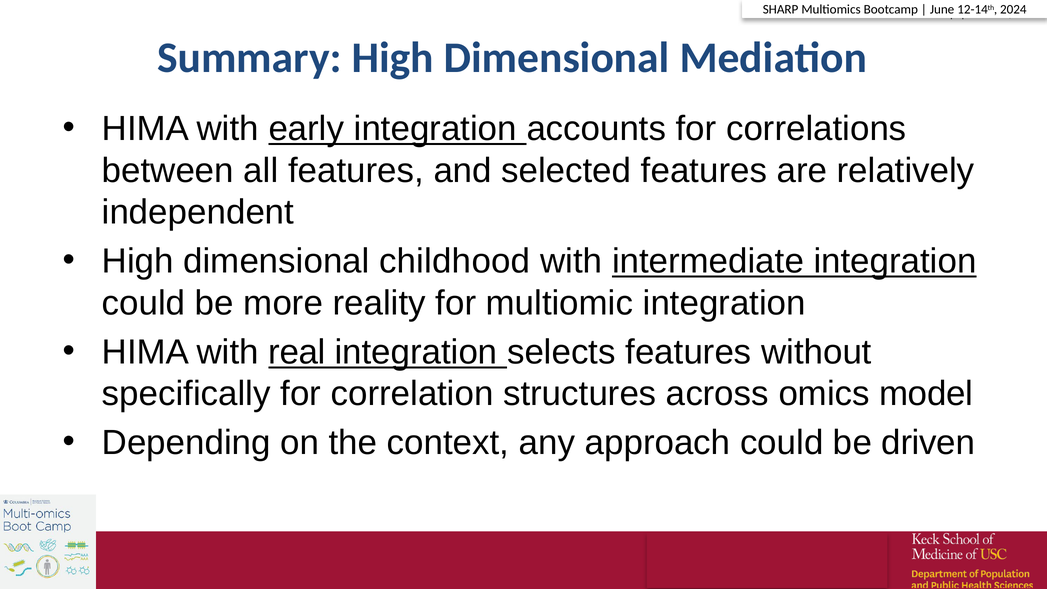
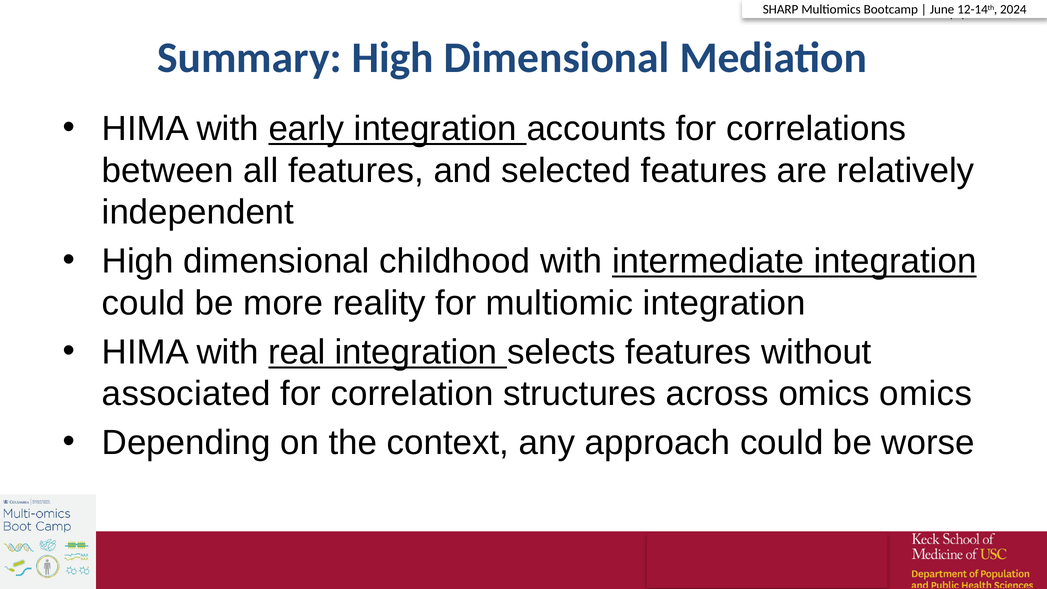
specifically: specifically -> associated (186, 394)
omics model: model -> omics (926, 394)
driven: driven -> worse (928, 443)
